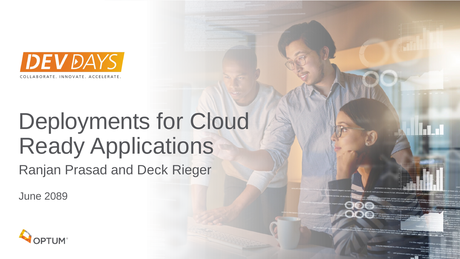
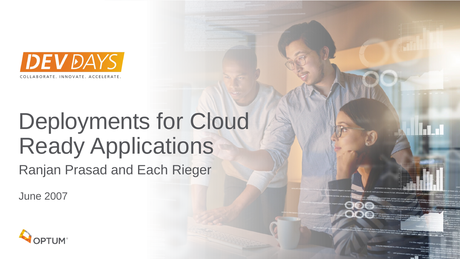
Deck: Deck -> Each (153, 170)
2089: 2089 -> 2007 (56, 196)
